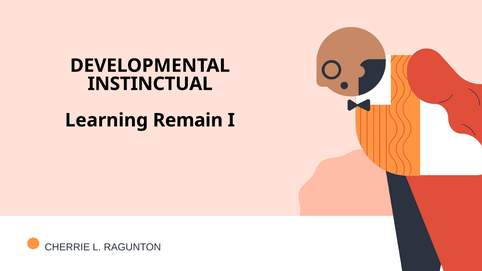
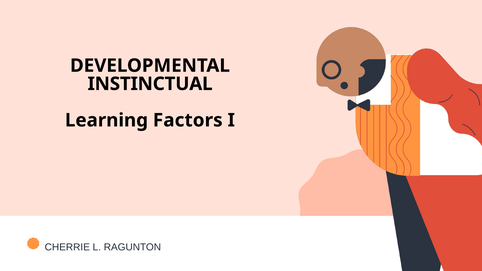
Remain: Remain -> Factors (188, 120)
